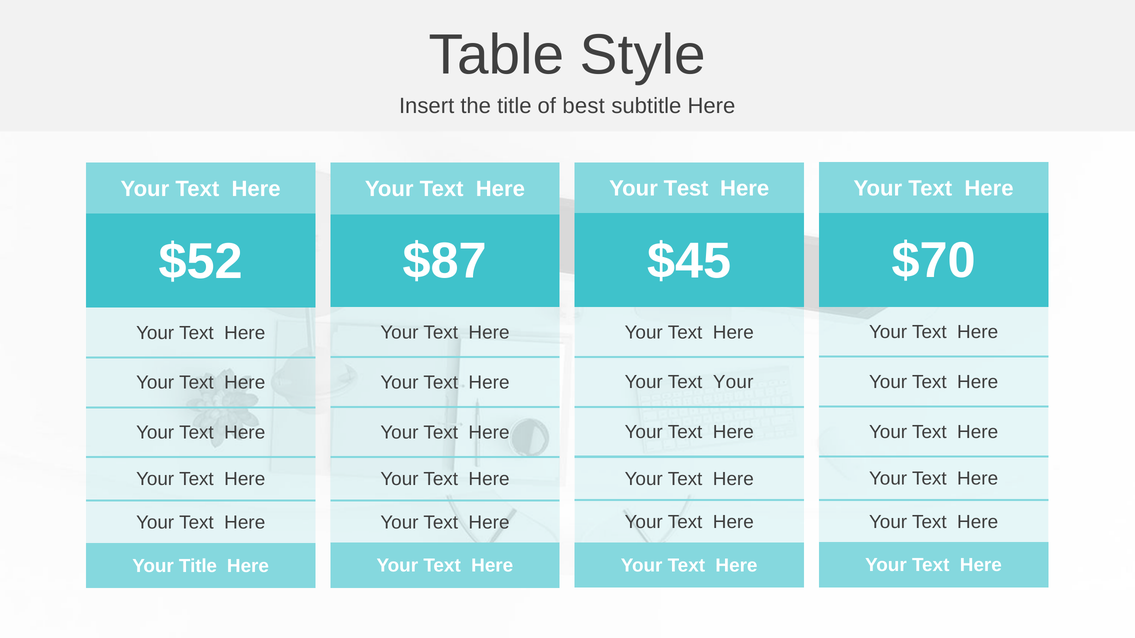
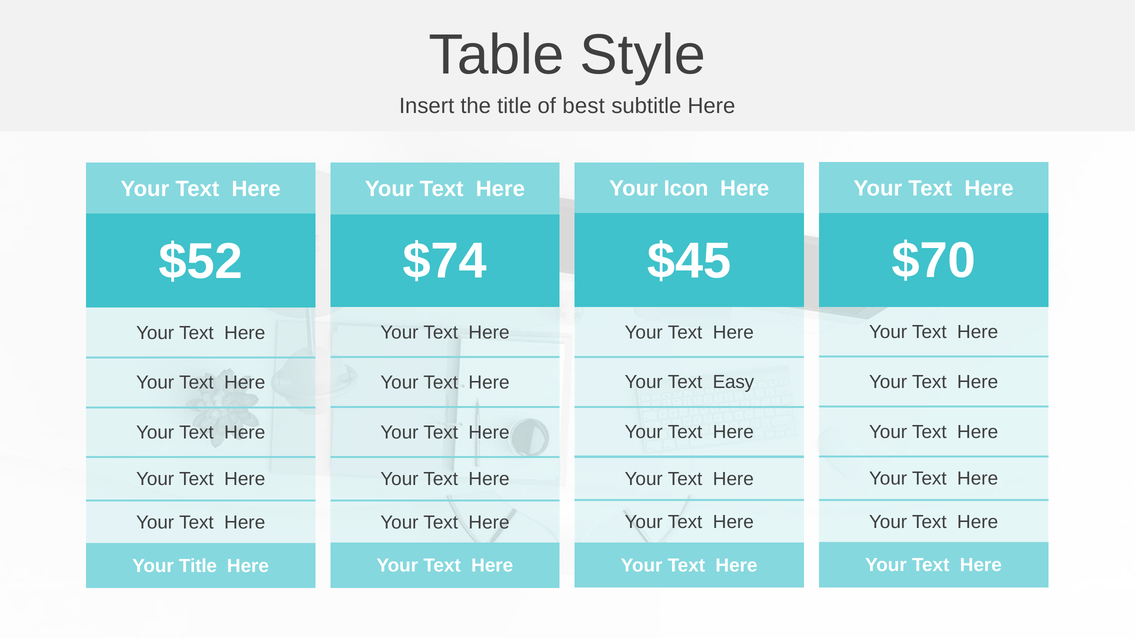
Test: Test -> Icon (686, 189)
$87: $87 -> $74 (445, 261)
Text Your: Your -> Easy (733, 383)
